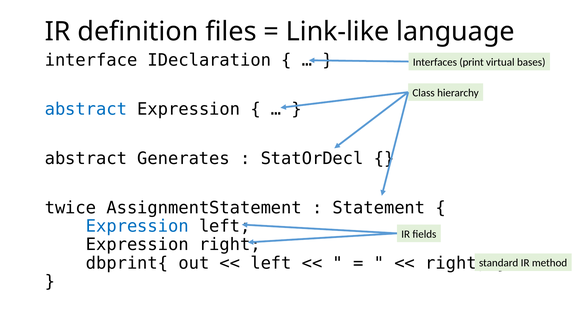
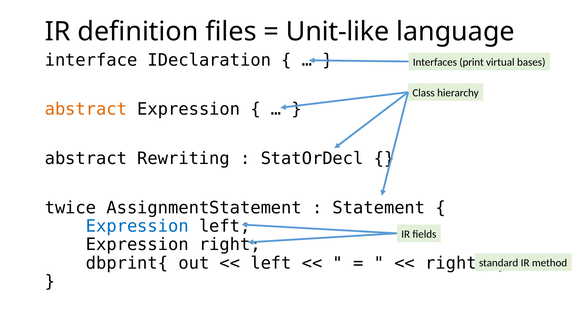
Link-like: Link-like -> Unit-like (338, 32)
abstract colour: blue -> orange (86, 109)
Generates: Generates -> Rewriting (184, 159)
